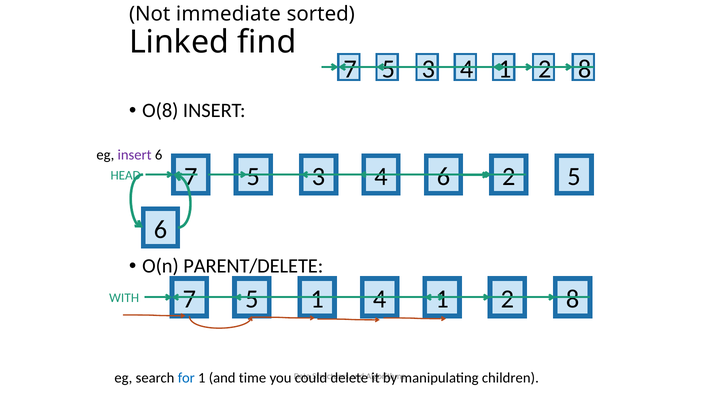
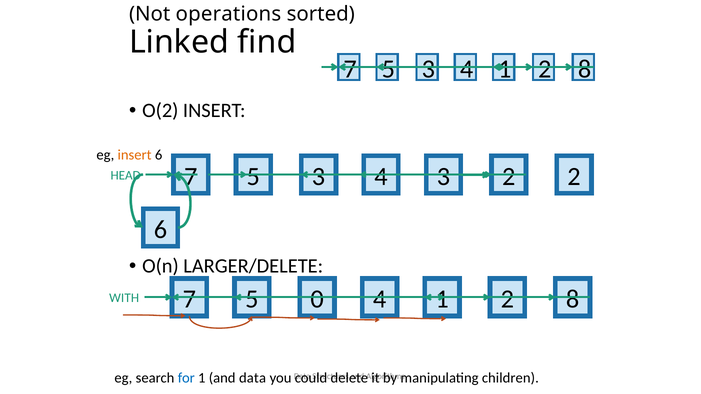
immediate: immediate -> operations (228, 14)
O(8: O(8 -> O(2 (160, 111)
insert colour: purple -> orange (135, 155)
3 6: 6 -> 3 (443, 177)
5 5: 5 -> 2 (574, 177)
PARENT/DELETE: PARENT/DELETE -> LARGER/DELETE (253, 266)
7 1: 1 -> 0 (317, 299)
and time: time -> data (253, 378)
